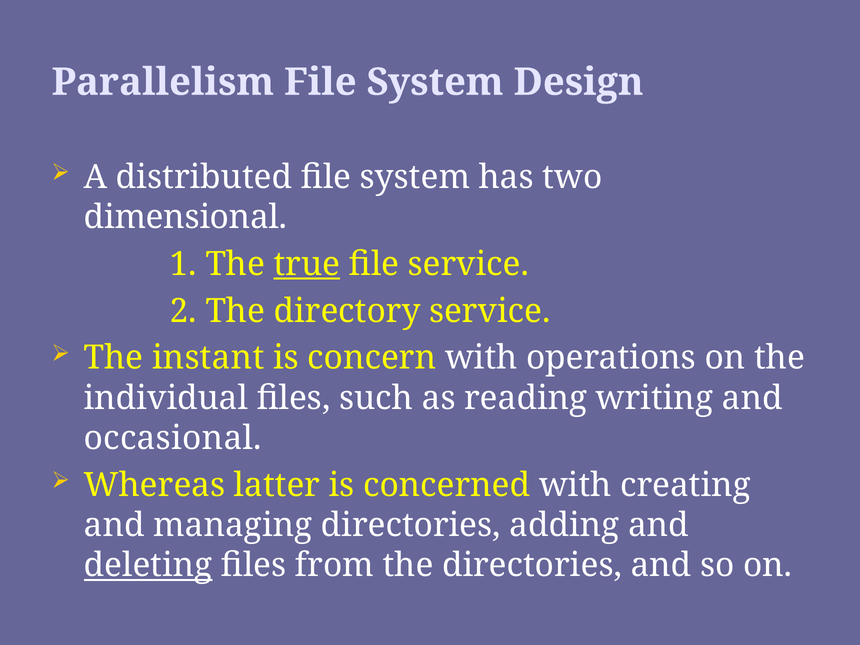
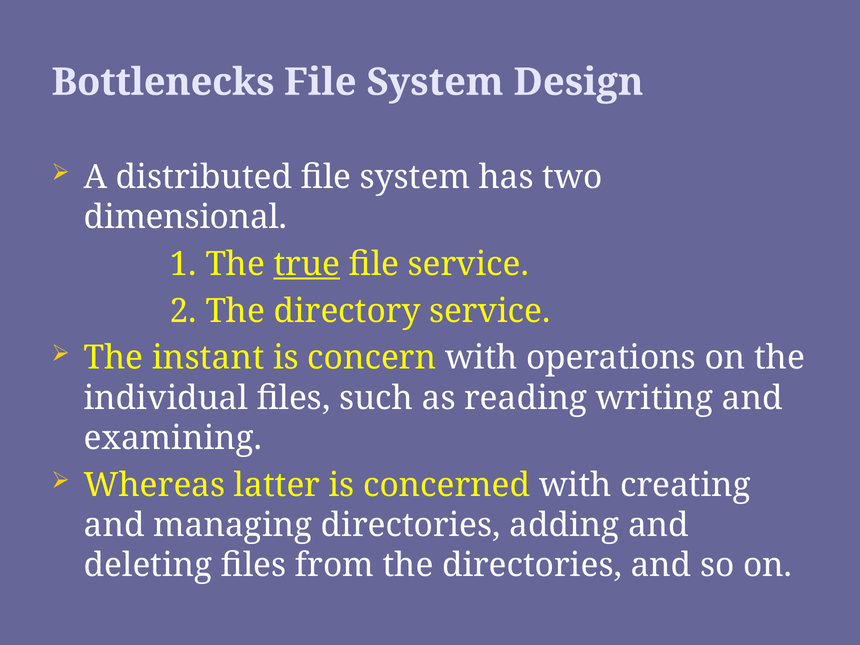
Parallelism: Parallelism -> Bottlenecks (163, 82)
occasional: occasional -> examining (173, 438)
deleting underline: present -> none (148, 565)
